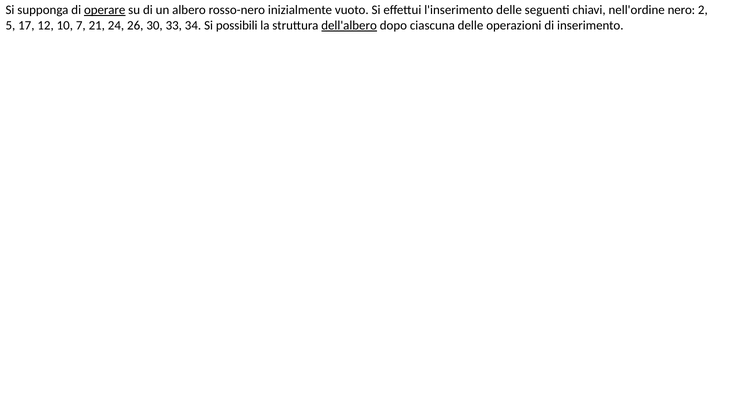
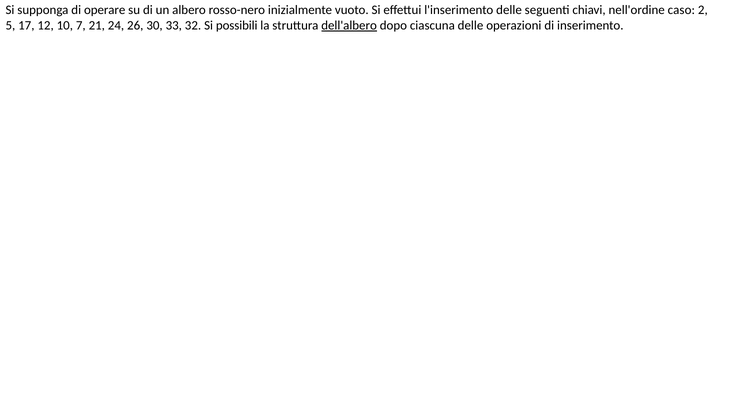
operare underline: present -> none (105, 10)
nero: nero -> caso (681, 10)
34: 34 -> 32 (193, 25)
